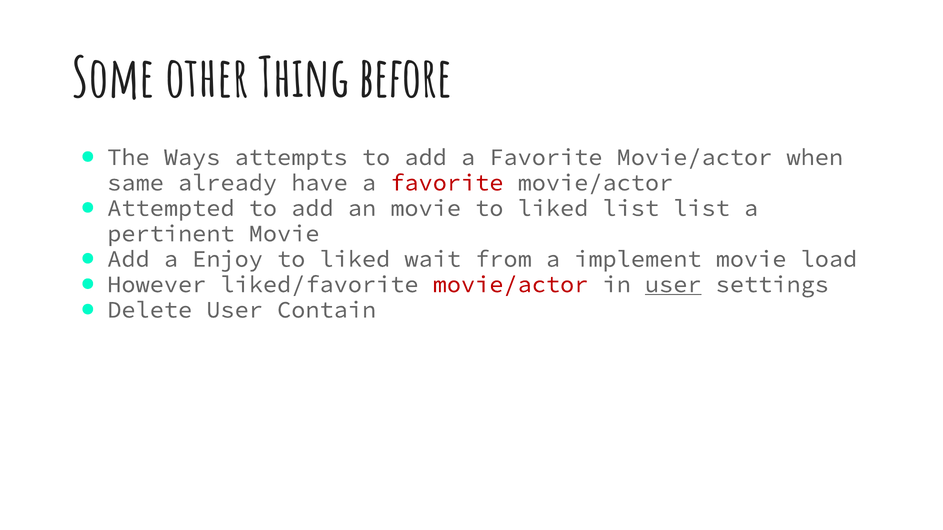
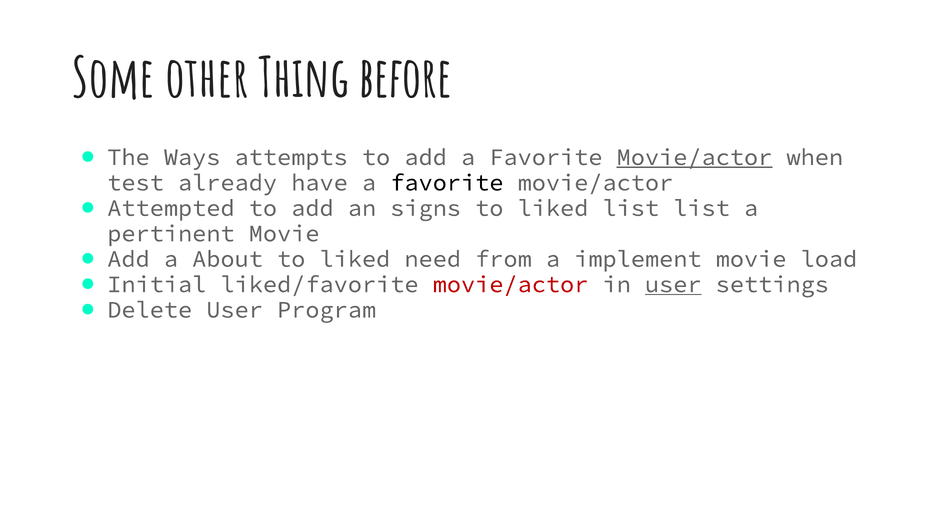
Movie/actor underline: none -> present (694, 157)
same: same -> test (136, 183)
favorite colour: red -> black (447, 183)
an movie: movie -> signs (426, 208)
Enjoy: Enjoy -> About (228, 259)
wait: wait -> need (433, 259)
However: However -> Initial (157, 285)
Contain: Contain -> Program (327, 310)
